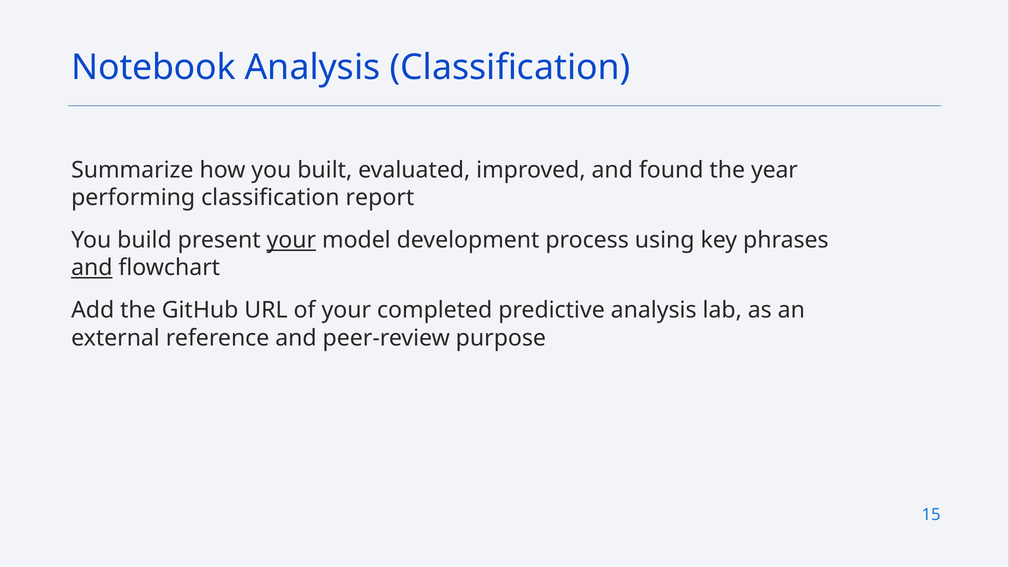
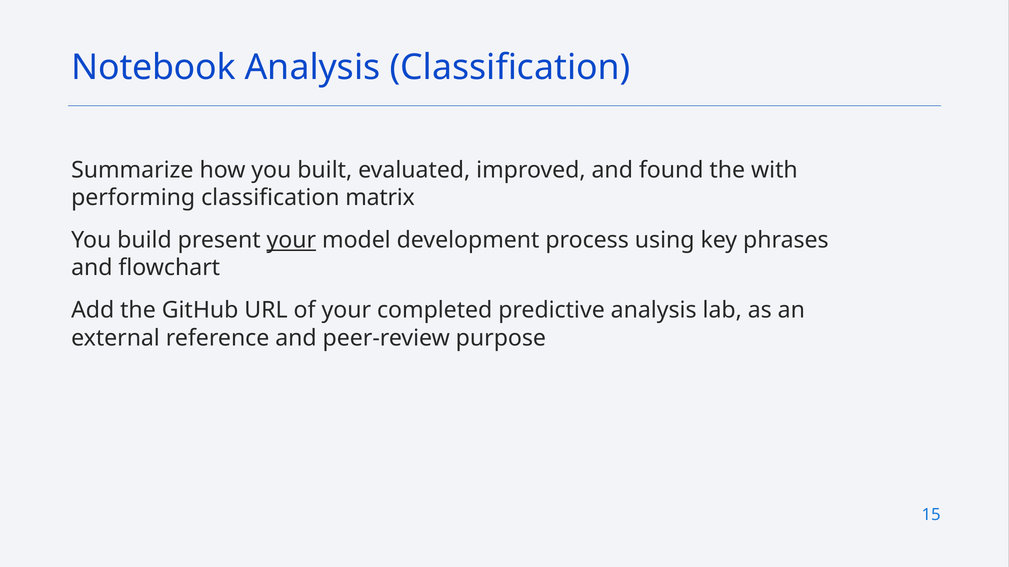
year: year -> with (774, 170)
report: report -> matrix (380, 198)
and underline: present -> none (92, 268)
